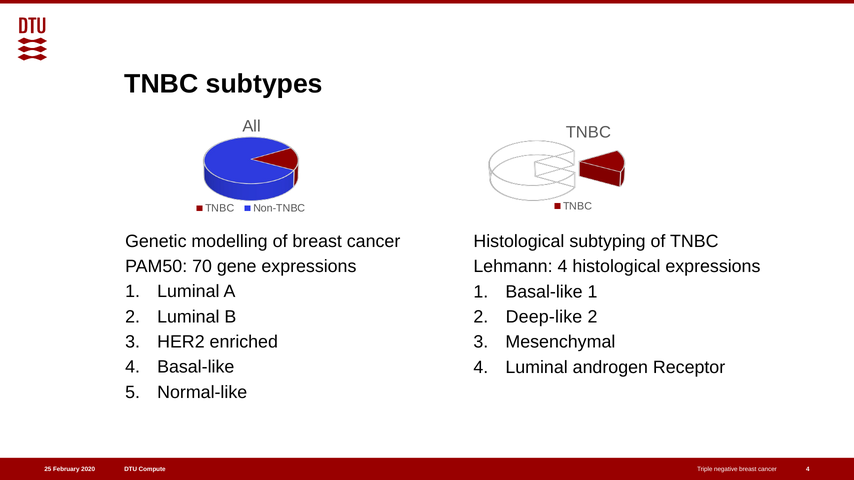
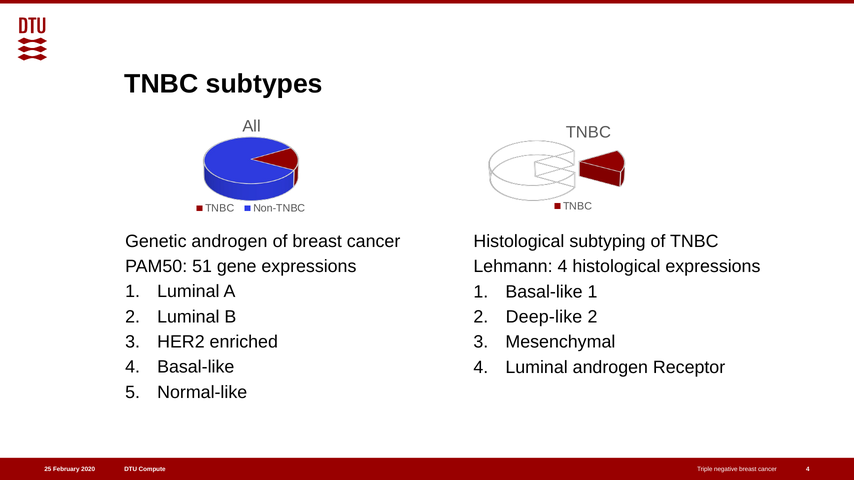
Genetic modelling: modelling -> androgen (229, 241)
70: 70 -> 51 (202, 267)
